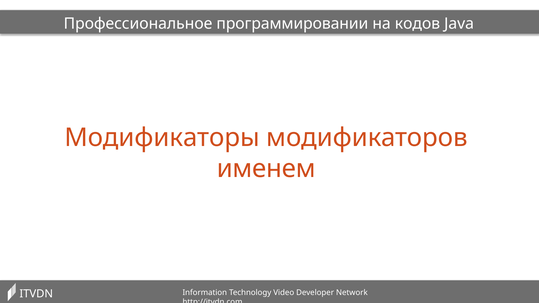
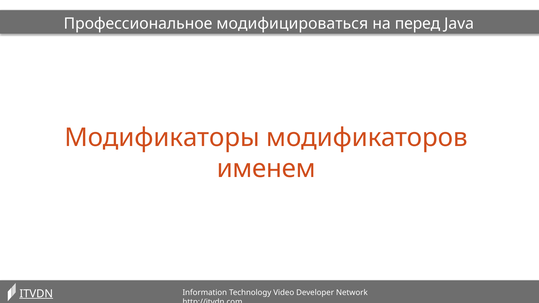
программировании: программировании -> модифицироваться (292, 24)
кодов: кодов -> перед (417, 24)
ITVDN underline: none -> present (36, 294)
